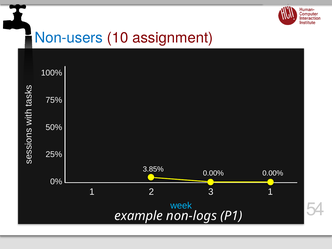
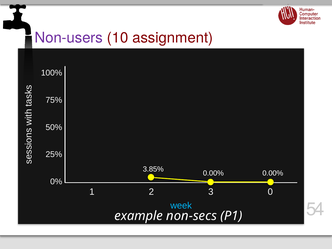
Non-users colour: blue -> purple (69, 38)
3 1: 1 -> 0 (270, 192)
non-logs: non-logs -> non-secs (192, 216)
